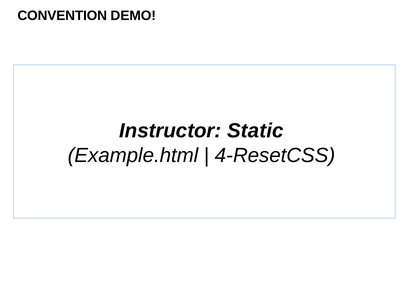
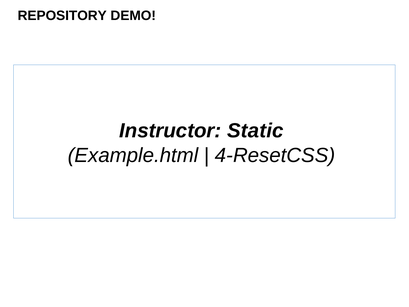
CONVENTION: CONVENTION -> REPOSITORY (62, 16)
